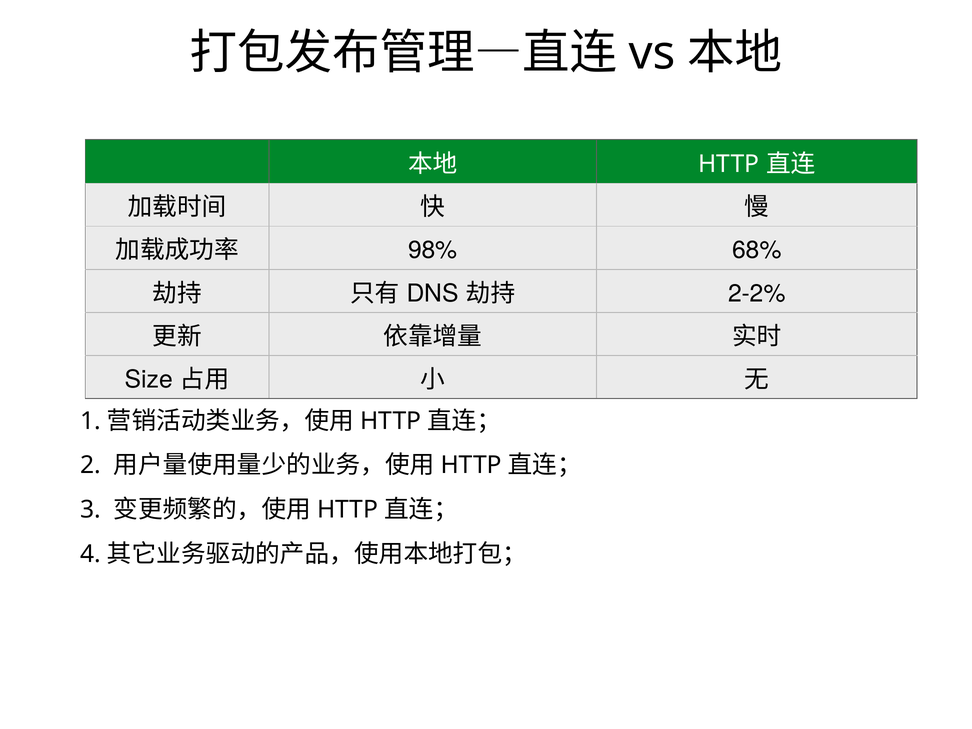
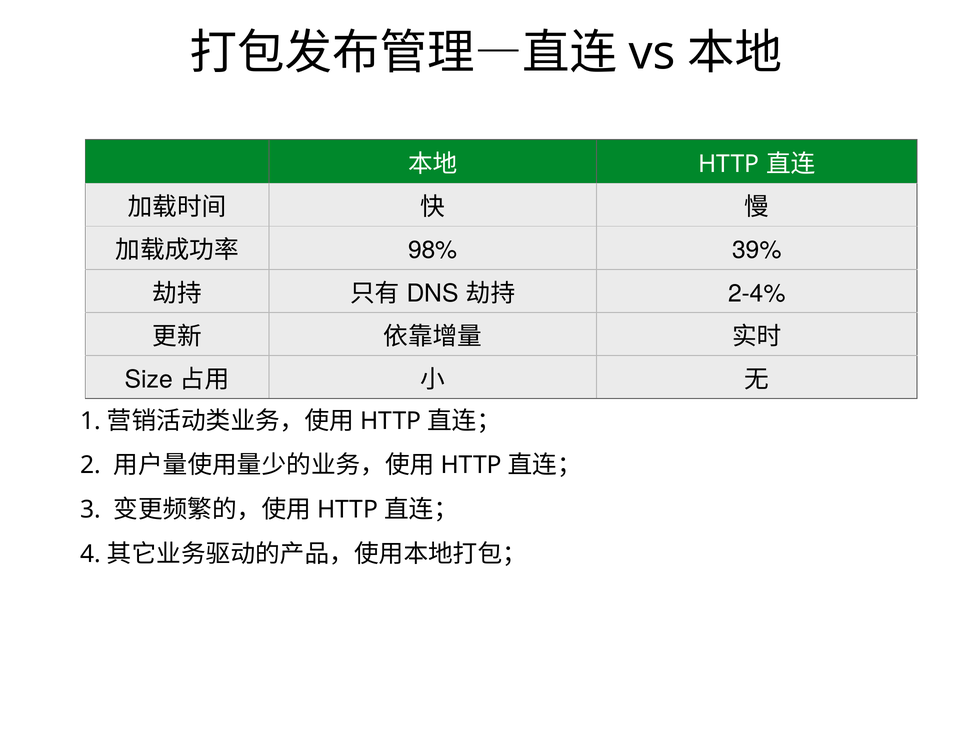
68%: 68% -> 39% (757, 250)
2-2%: 2-2% -> 2-4% (757, 293)
